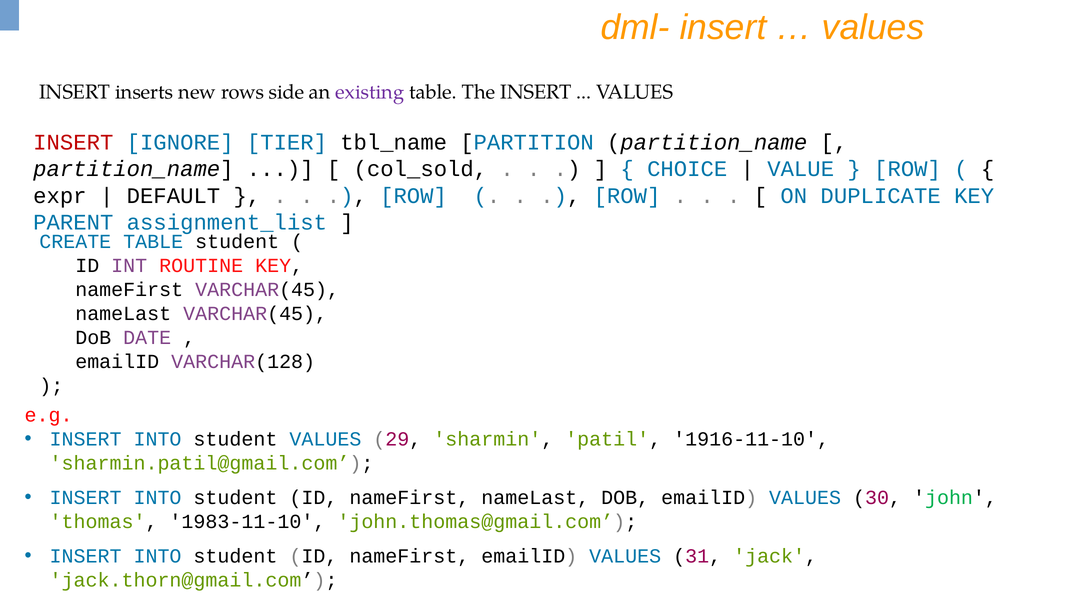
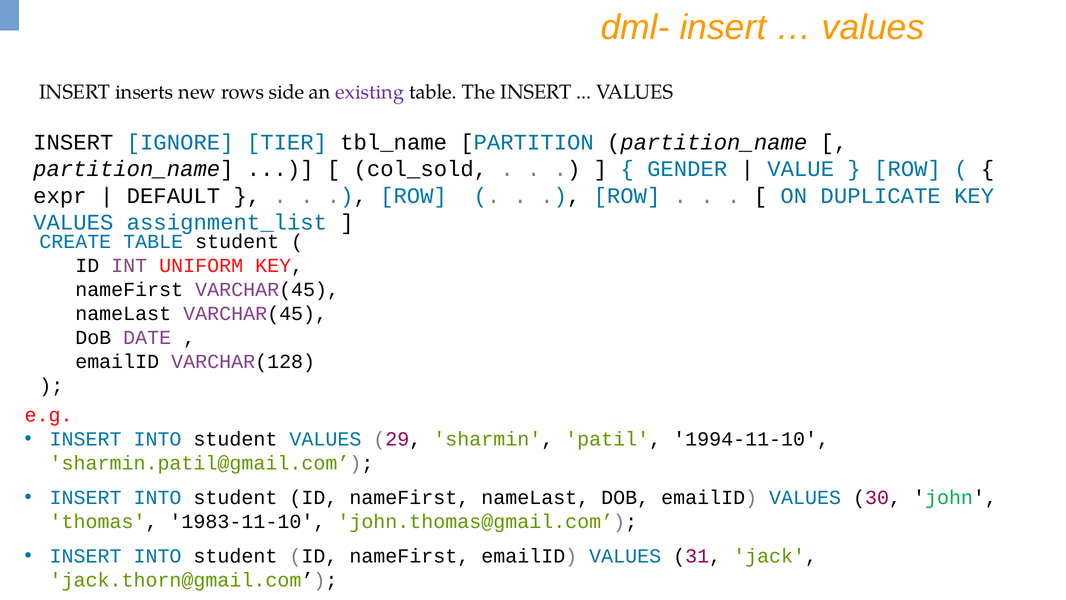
INSERT colour: red -> black (73, 142)
CHOICE: CHOICE -> GENDER (687, 169)
PARENT: PARENT -> VALUES (73, 222)
ROUTINE: ROUTINE -> UNIFORM (201, 266)
1916-11-10: 1916-11-10 -> 1994-11-10 (751, 439)
